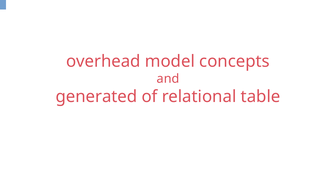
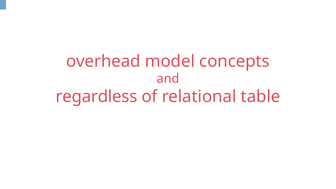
generated: generated -> regardless (96, 97)
